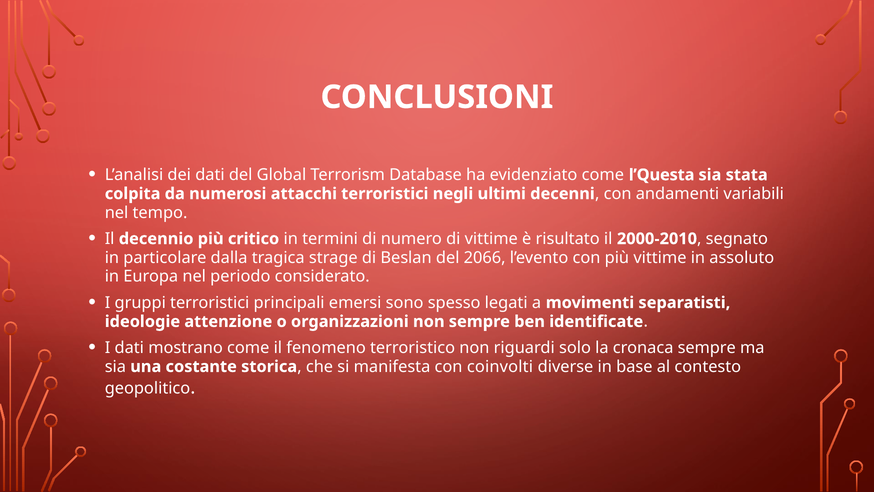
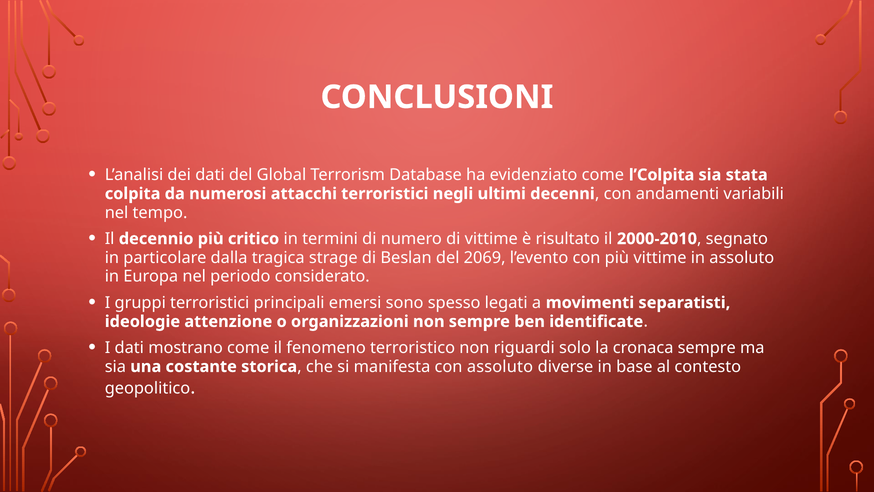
l’Questa: l’Questa -> l’Colpita (661, 175)
2066: 2066 -> 2069 (485, 257)
con coinvolti: coinvolti -> assoluto (500, 366)
